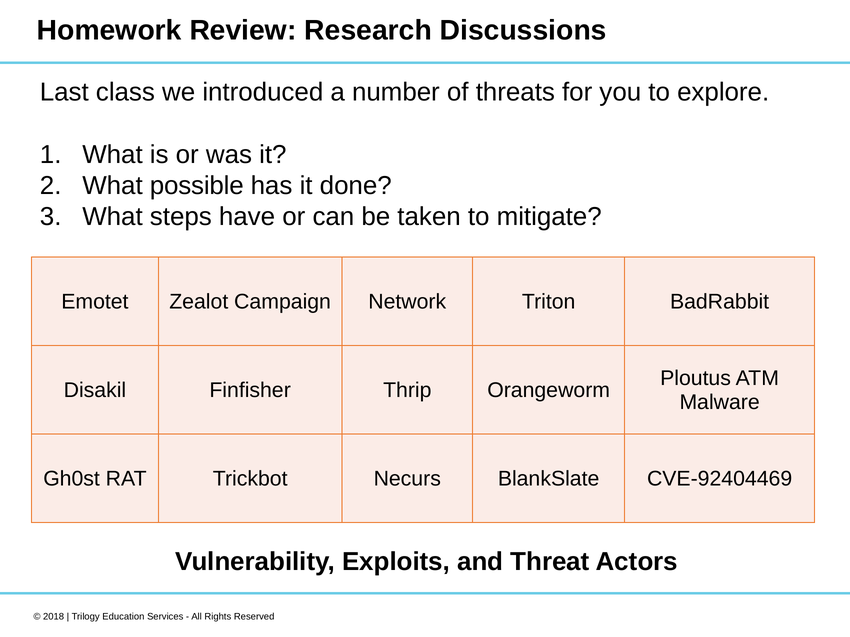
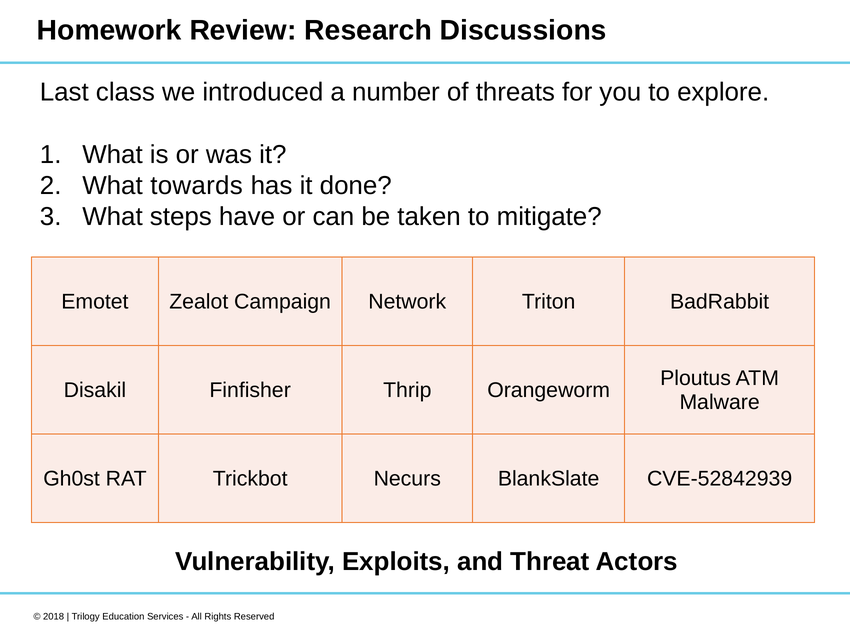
possible: possible -> towards (197, 186)
CVE-92404469: CVE-92404469 -> CVE-52842939 (720, 479)
